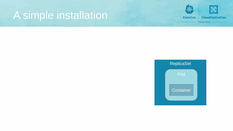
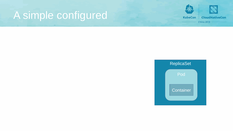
installation: installation -> configured (82, 15)
